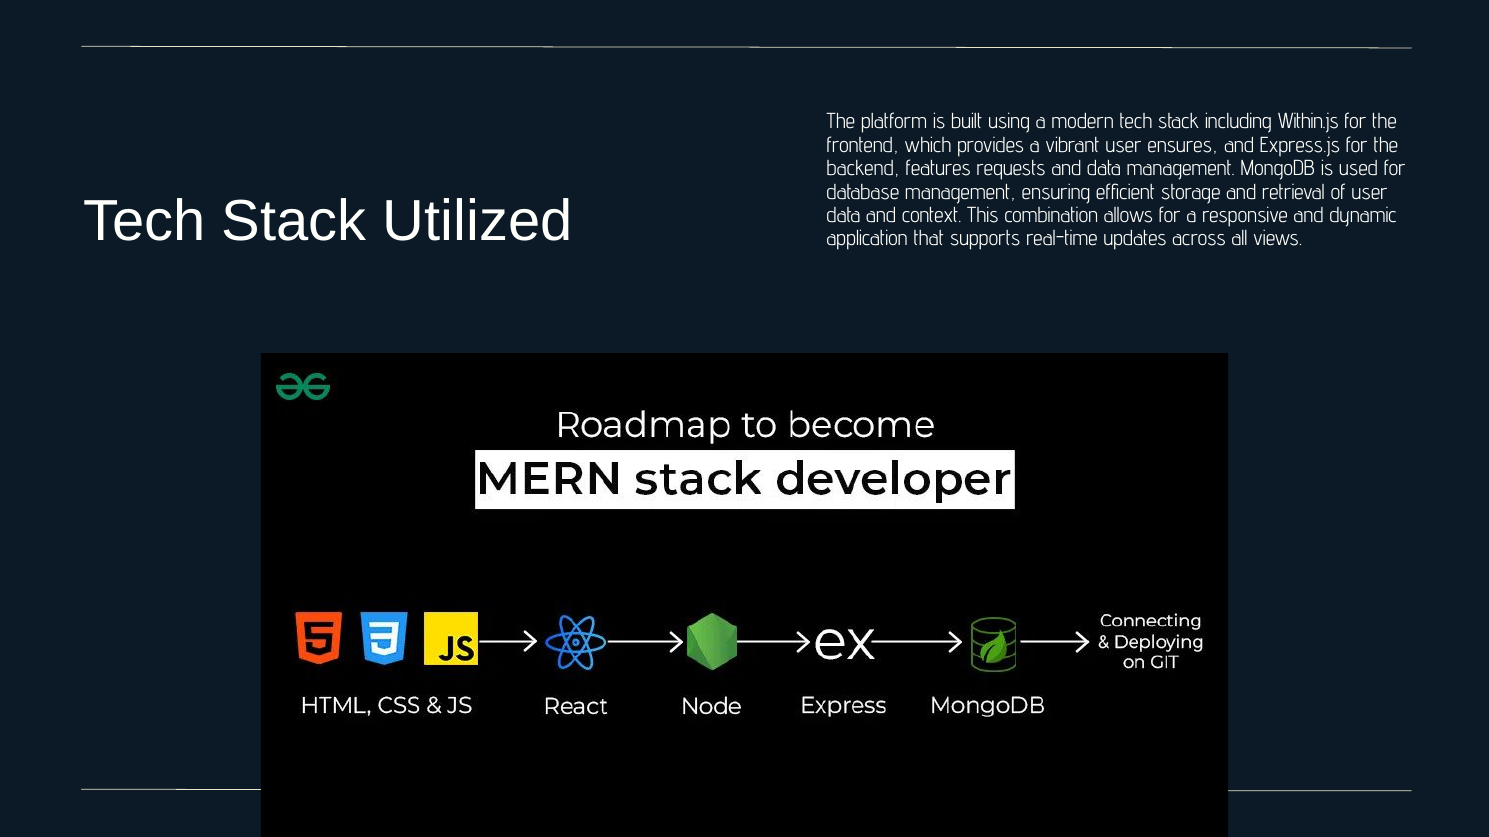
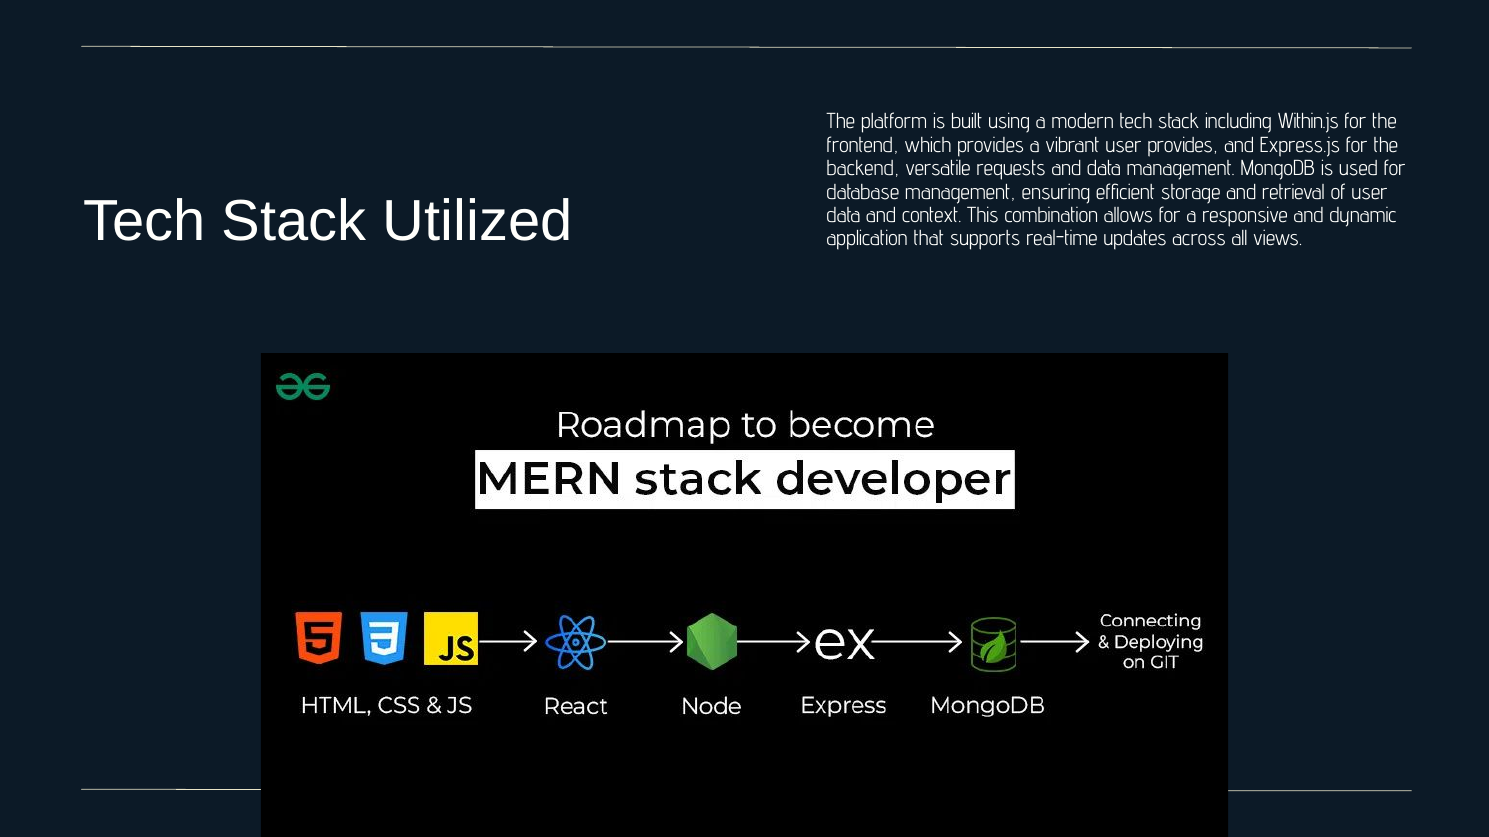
user ensures: ensures -> provides (1183, 145)
features: features -> versatile (938, 169)
